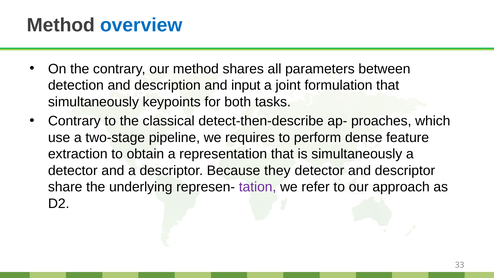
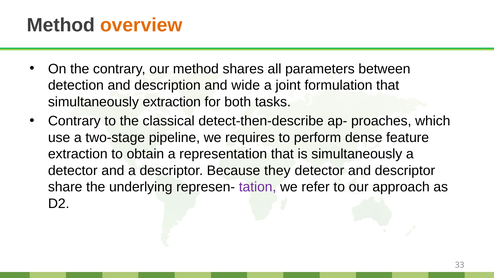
overview colour: blue -> orange (141, 25)
input: input -> wide (246, 85)
simultaneously keypoints: keypoints -> extraction (172, 102)
